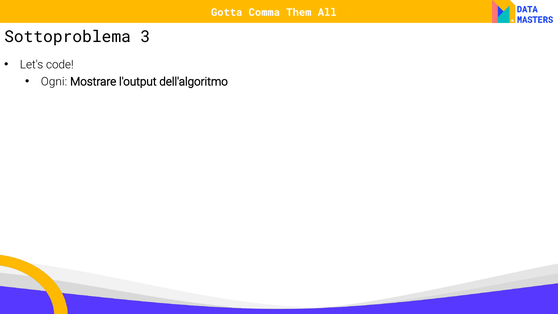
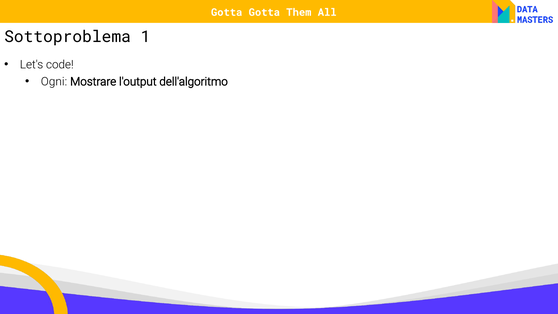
Gotta Comma: Comma -> Gotta (264, 12)
3: 3 -> 1 (146, 37)
